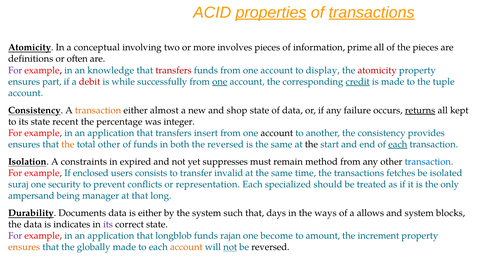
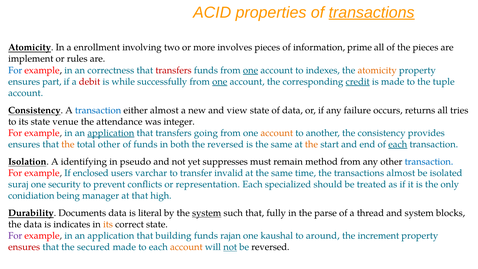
properties underline: present -> none (271, 12)
conceptual: conceptual -> enrollment (97, 47)
definitions: definitions -> implement (31, 59)
often: often -> rules (77, 59)
For colour: purple -> blue (15, 70)
knowledge: knowledge -> correctness (111, 70)
one underline: none -> present (251, 70)
display: display -> indexes (323, 70)
atomicity colour: red -> orange (377, 70)
transaction colour: orange -> blue (98, 110)
shop: shop -> view (237, 110)
returns underline: present -> none (420, 110)
kept: kept -> tries (459, 110)
recent: recent -> venue (65, 122)
percentage: percentage -> attendance (119, 122)
application underline: none -> present (111, 133)
insert: insert -> going (206, 133)
account colour: black -> orange (277, 133)
the colour: black -> orange (311, 144)
constraints: constraints -> identifying (84, 162)
expired: expired -> pseudo (135, 162)
consists: consists -> varchar (151, 173)
transactions fetches: fetches -> almost (401, 173)
ampersand: ampersand -> conidiation (31, 196)
long: long -> high (161, 196)
is either: either -> literal (150, 213)
system underline: none -> present (207, 213)
days: days -> fully (276, 213)
ways: ways -> parse (326, 213)
allows: allows -> thread (370, 213)
its colour: purple -> orange (108, 224)
longblob: longblob -> building (173, 236)
become: become -> kaushal (277, 236)
amount: amount -> around (323, 236)
ensures colour: orange -> red (24, 247)
globally: globally -> secured (94, 247)
